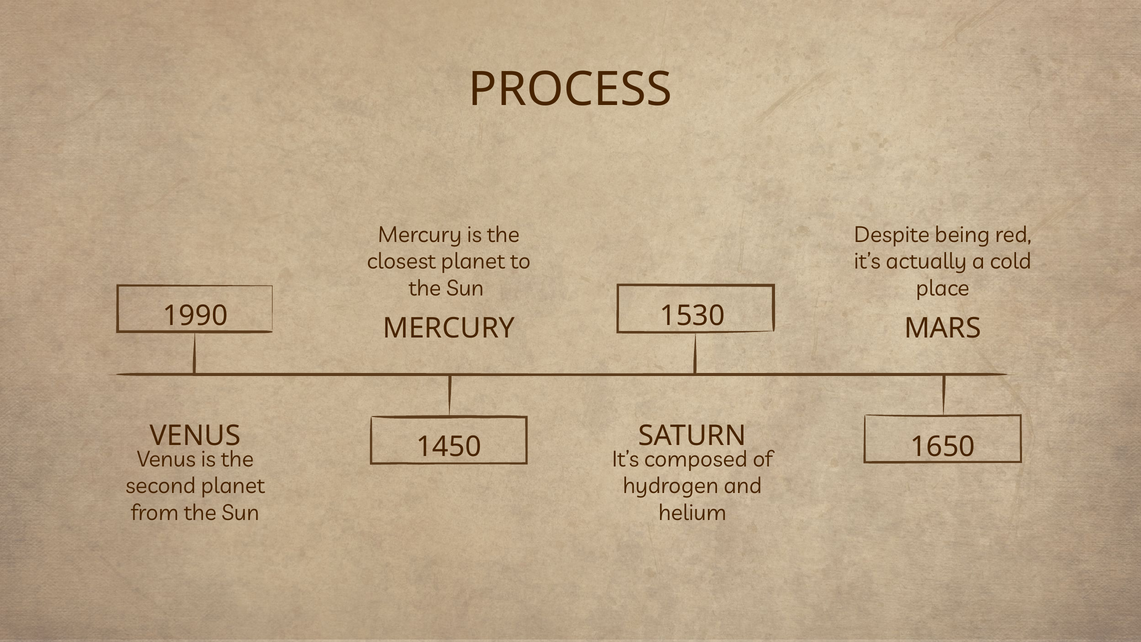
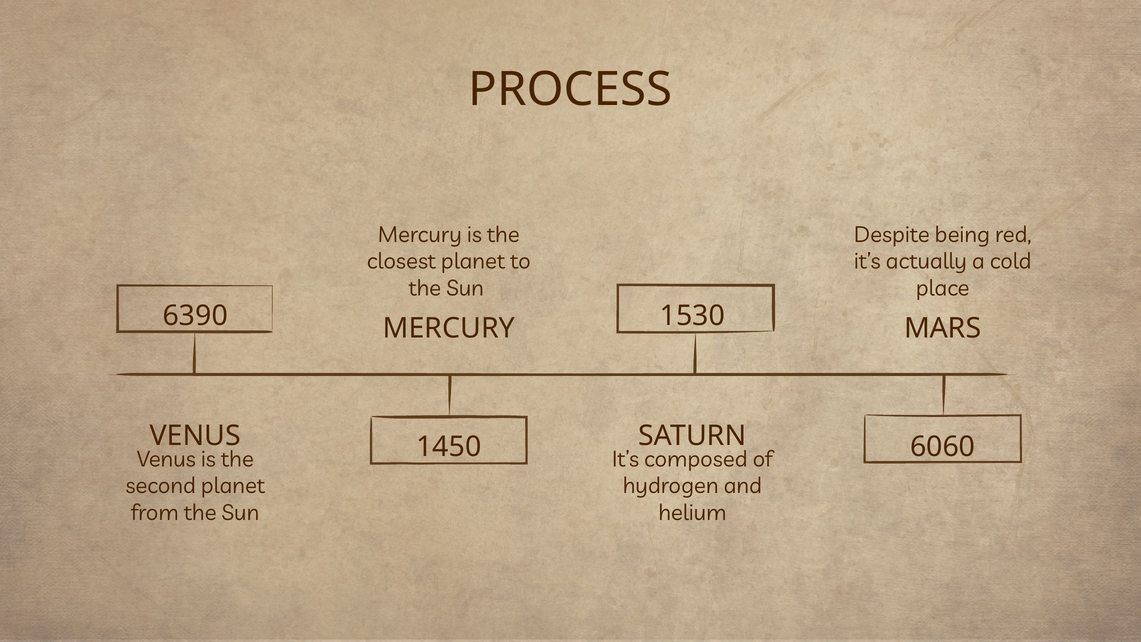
1990: 1990 -> 6390 (195, 316)
1650: 1650 -> 6060 (943, 447)
